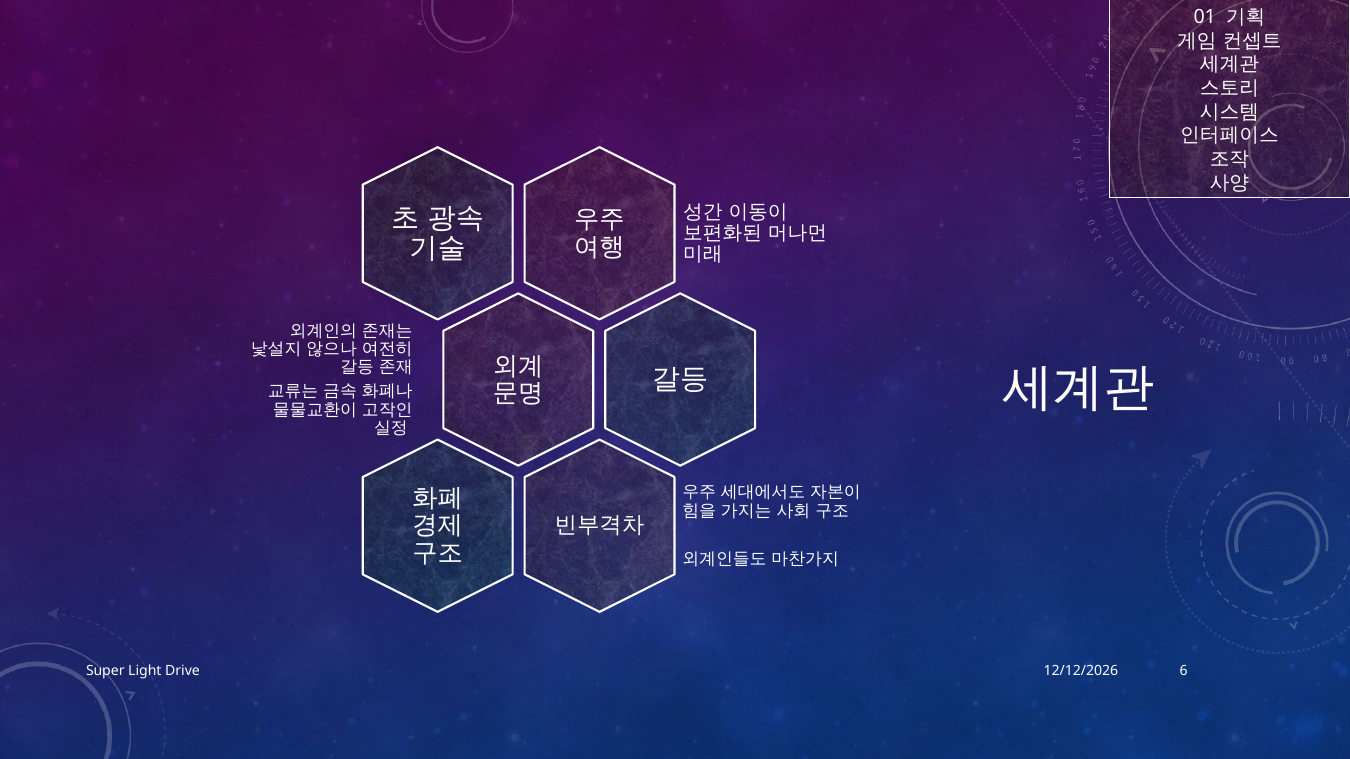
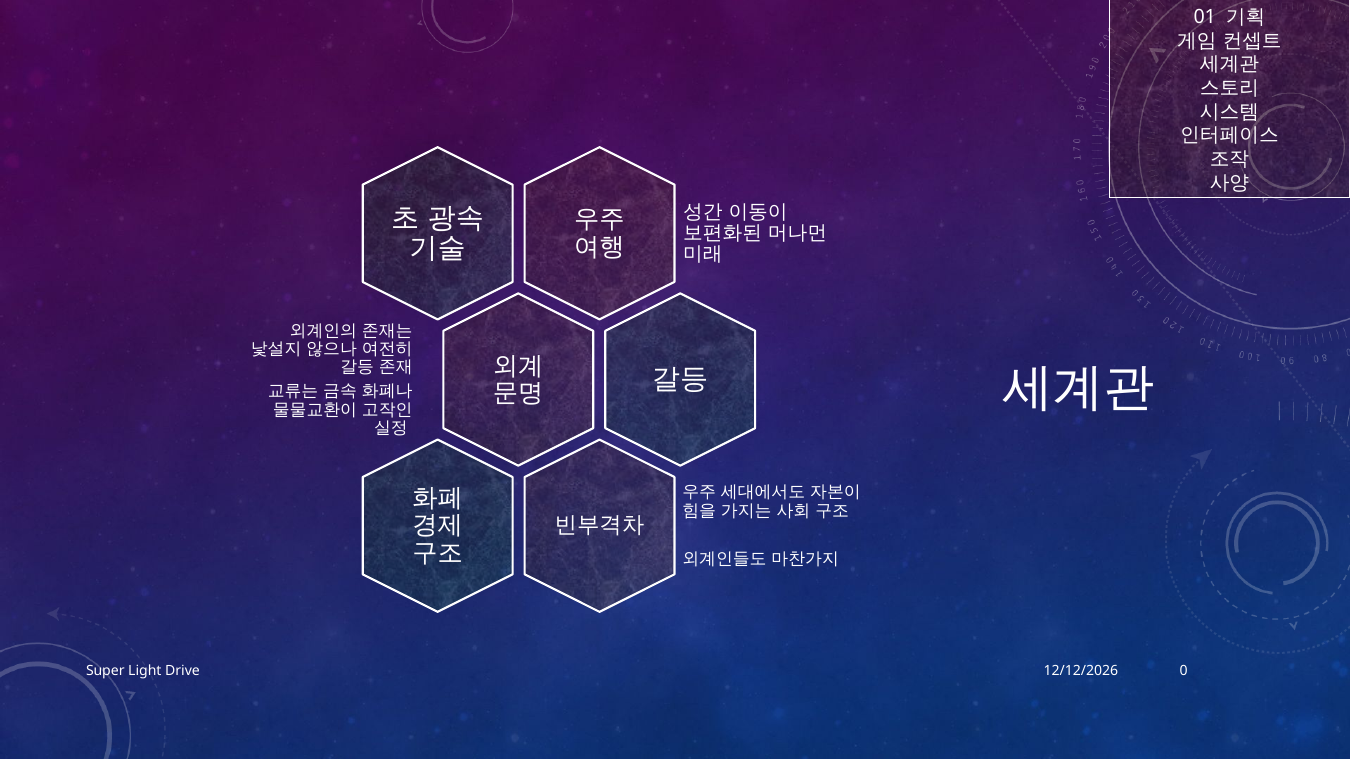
6: 6 -> 0 (1184, 671)
